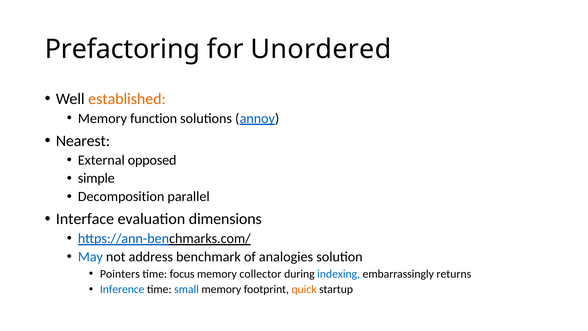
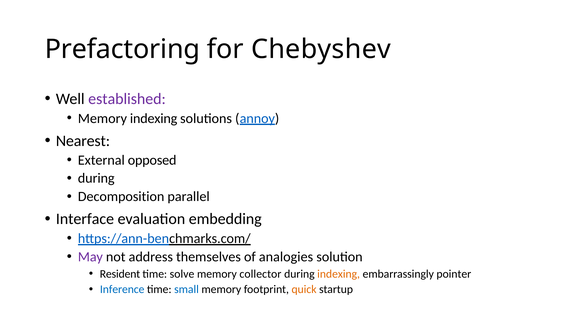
Unordered: Unordered -> Chebyshev (321, 49)
established colour: orange -> purple (127, 99)
Memory function: function -> indexing (154, 118)
simple: simple -> during (96, 178)
dimensions: dimensions -> embedding (225, 219)
May colour: blue -> purple (90, 257)
benchmark: benchmark -> themselves (208, 257)
Pointers: Pointers -> Resident (120, 274)
focus: focus -> solve (182, 274)
indexing colour: blue -> orange (339, 274)
returns: returns -> pointer (454, 274)
